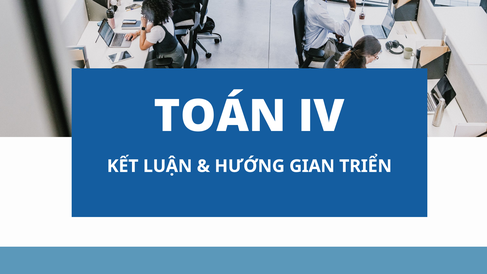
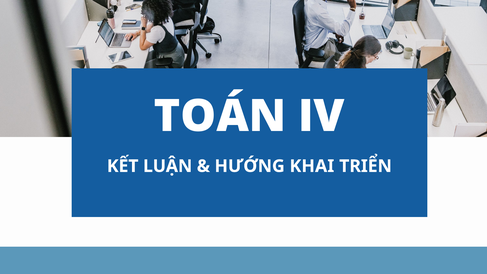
GIAN: GIAN -> KHAI (312, 166)
